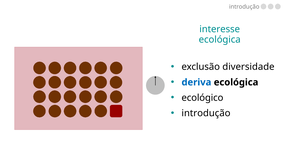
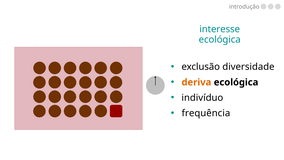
deriva colour: blue -> orange (196, 82)
ecológico: ecológico -> indivíduo (202, 98)
introdução: introdução -> frequência (206, 113)
